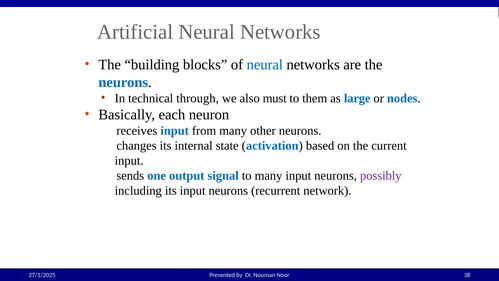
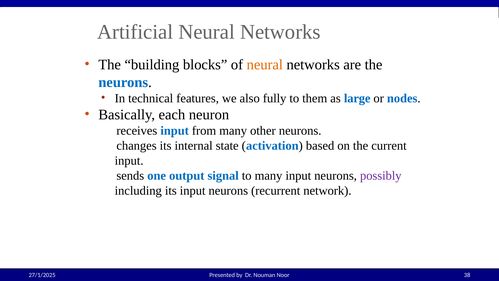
neural colour: blue -> orange (265, 65)
through: through -> features (198, 98)
must: must -> fully (275, 98)
